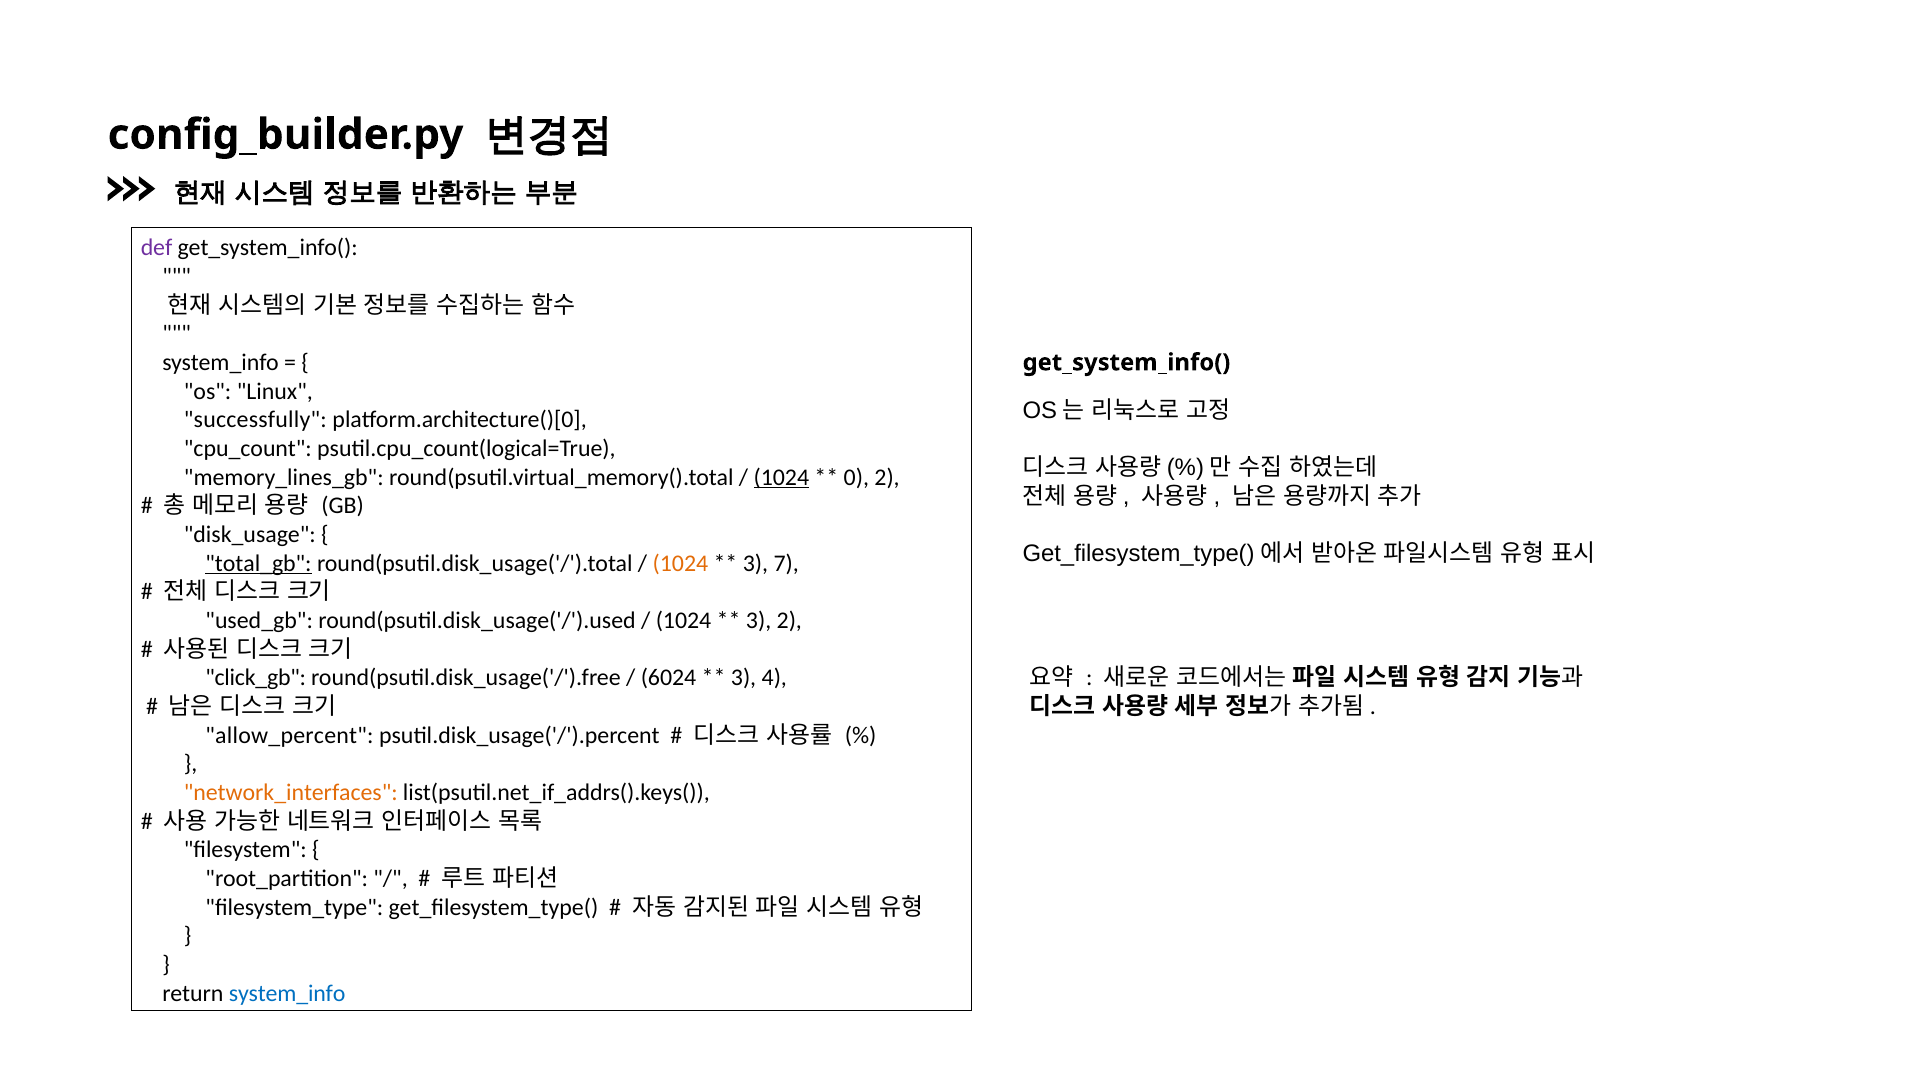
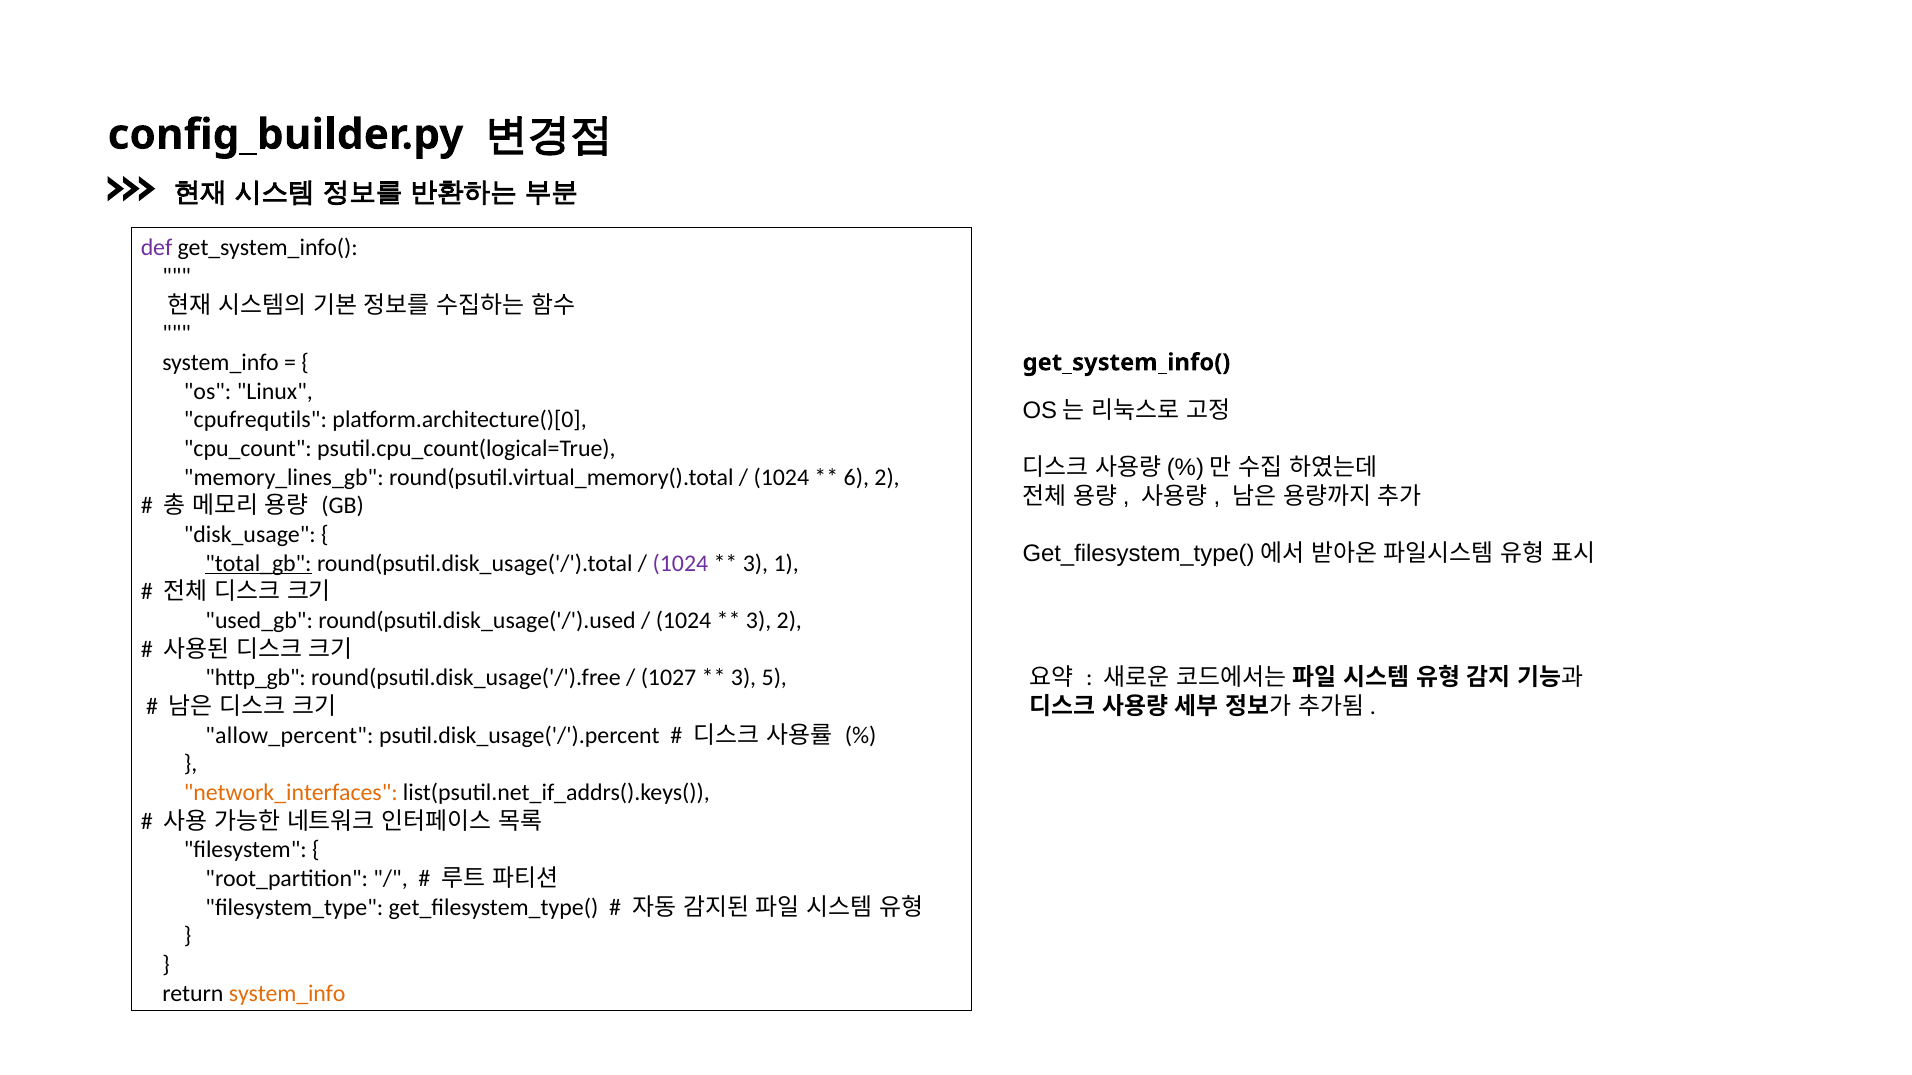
successfully: successfully -> cpufrequtils (255, 420)
1024 underline: present -> none (781, 478)
0: 0 -> 6 (856, 478)
1024 colour: orange -> purple (680, 564)
7: 7 -> 1 (786, 564)
click_gb: click_gb -> http_gb (256, 678)
6024: 6024 -> 1027 (669, 678)
4: 4 -> 5 (774, 678)
system_info colour: blue -> orange (287, 994)
